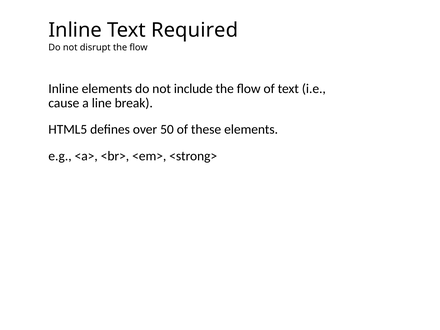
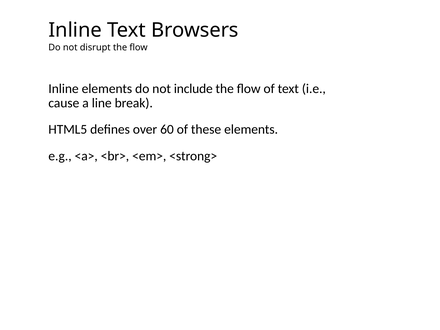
Required: Required -> Browsers (195, 30)
50: 50 -> 60 (167, 130)
